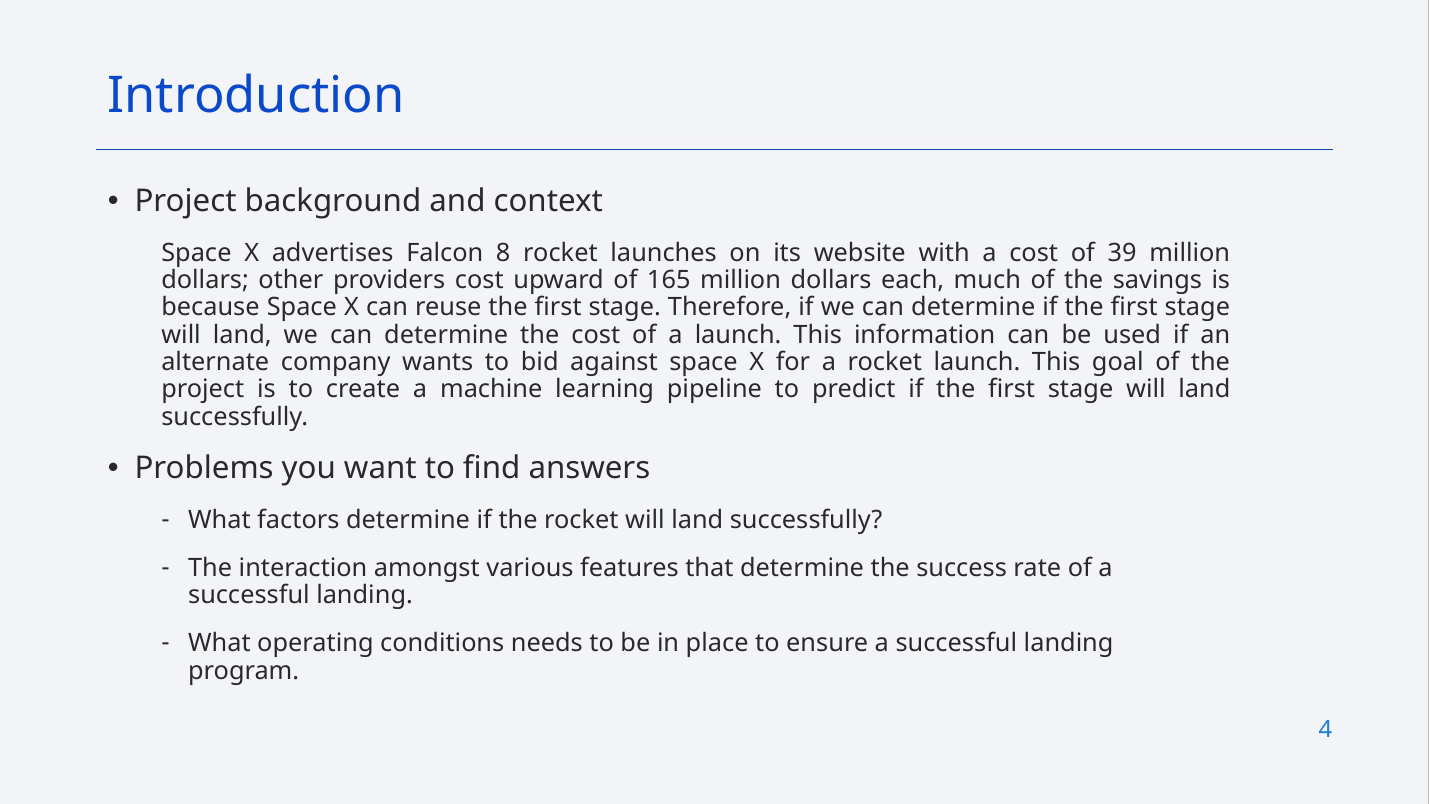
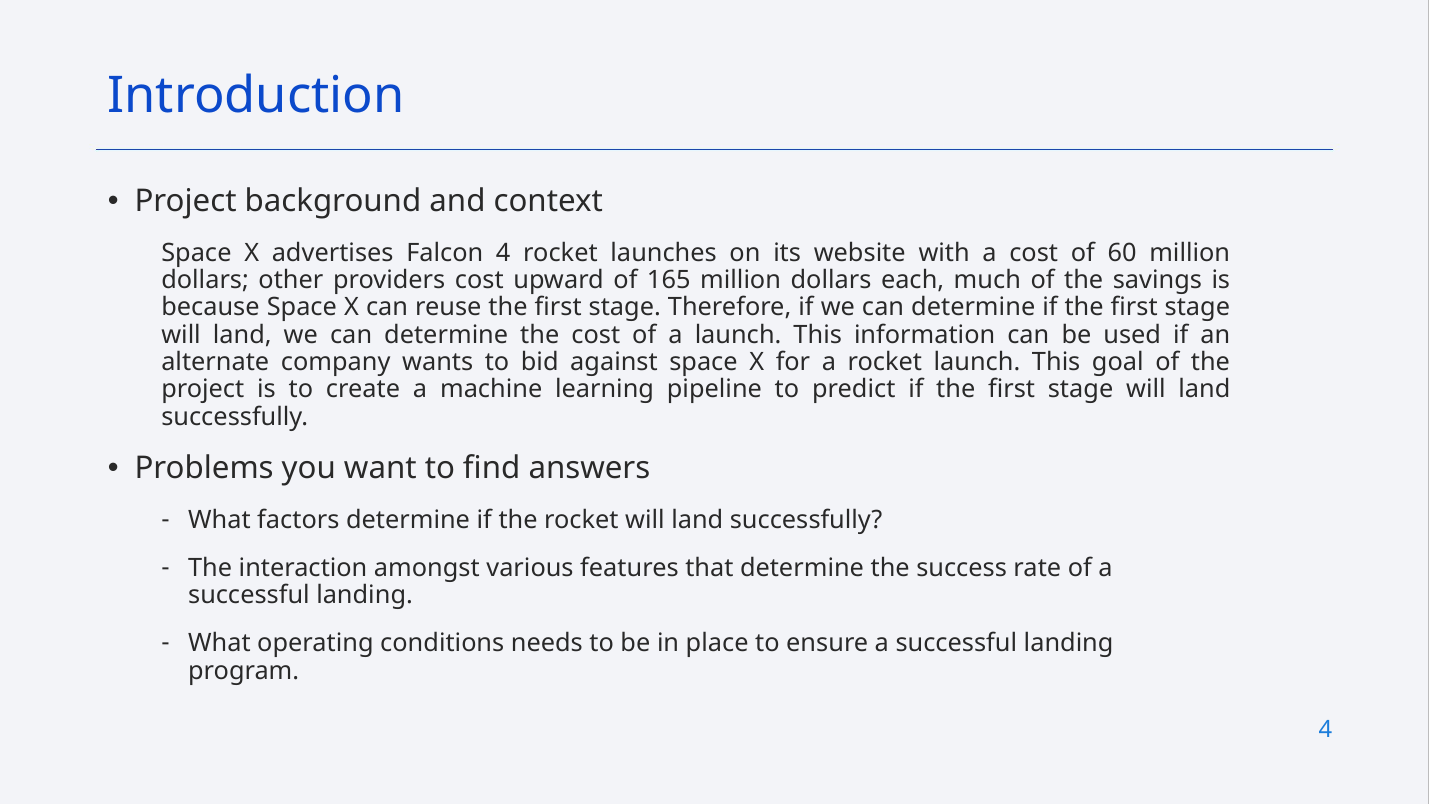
Falcon 8: 8 -> 4 (503, 253)
39: 39 -> 60 (1122, 253)
